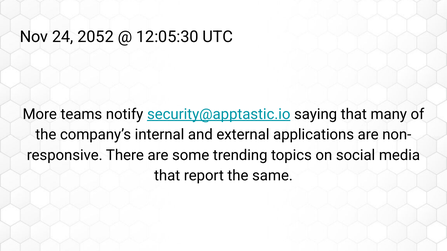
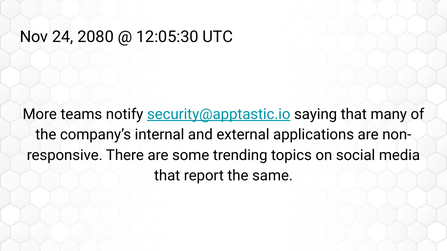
2052: 2052 -> 2080 (96, 37)
